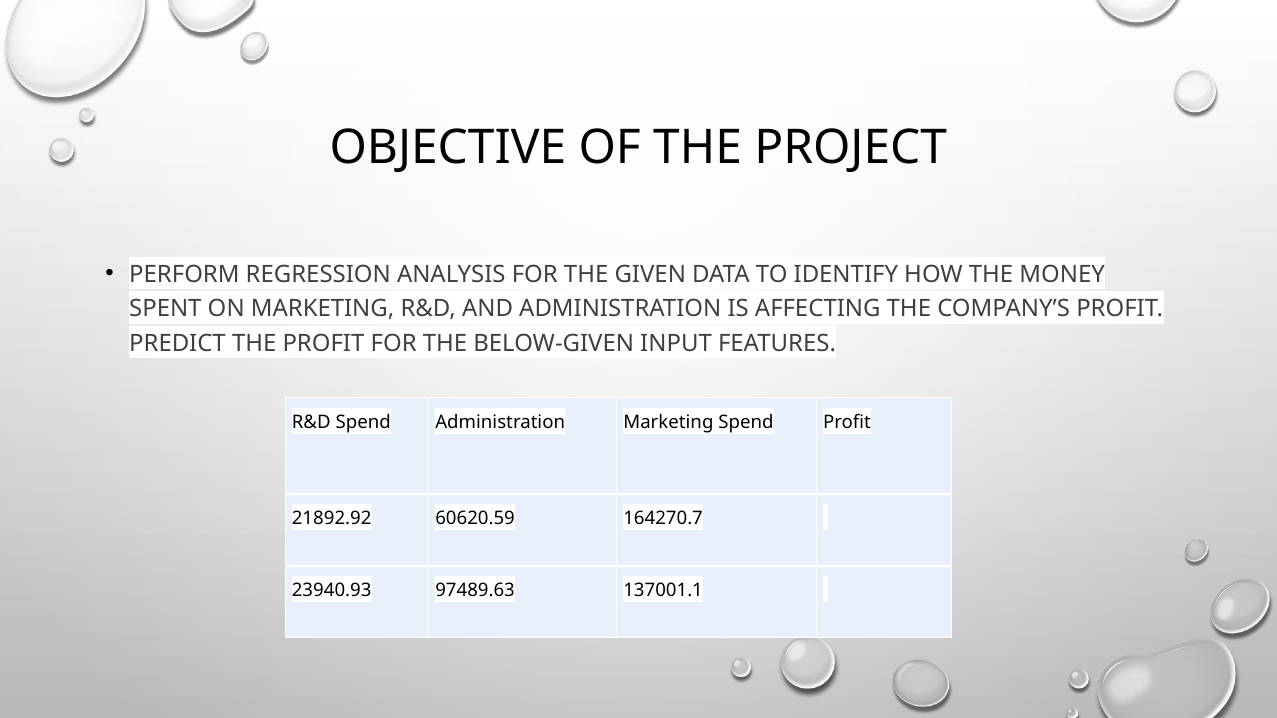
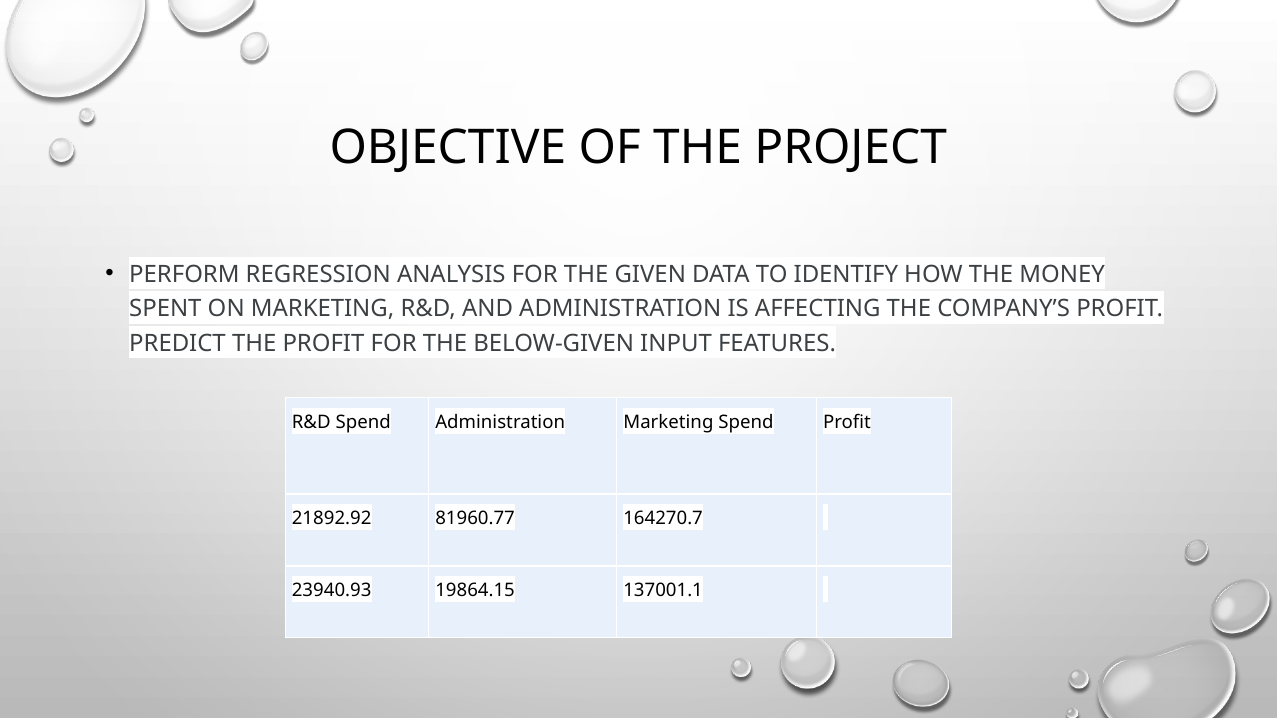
60620.59: 60620.59 -> 81960.77 (475, 518)
97489.63: 97489.63 -> 19864.15 (475, 590)
